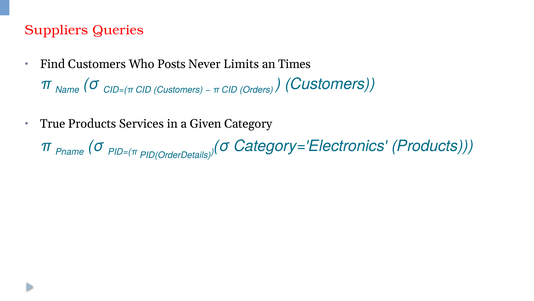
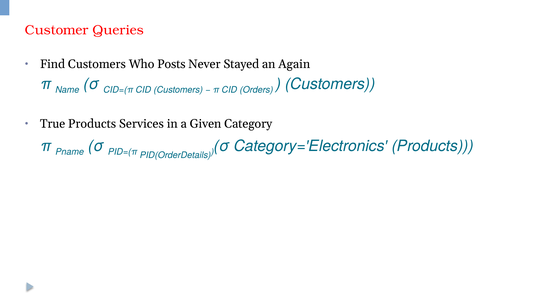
Suppliers: Suppliers -> Customer (57, 30)
Limits: Limits -> Stayed (241, 64)
Times: Times -> Again (294, 64)
